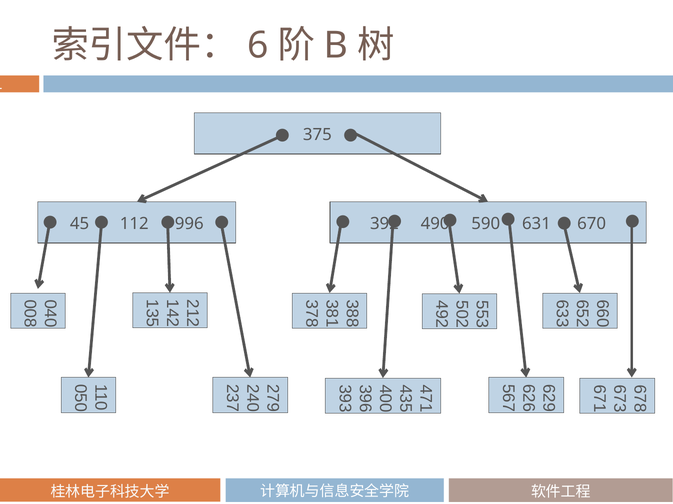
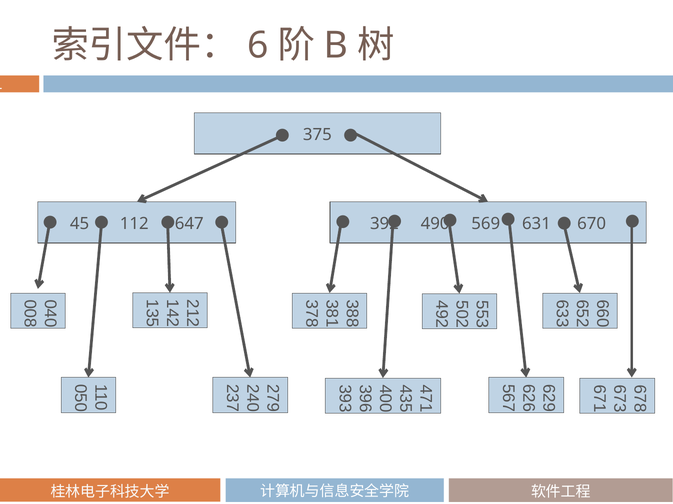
996: 996 -> 647 (189, 224)
590: 590 -> 569 (486, 224)
